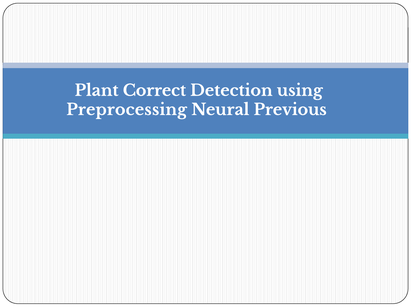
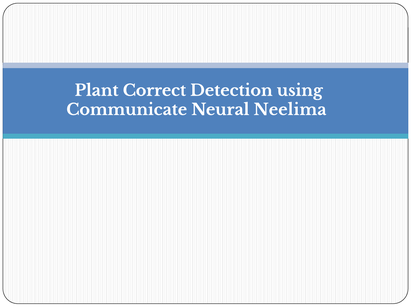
Preprocessing: Preprocessing -> Communicate (127, 110)
Previous: Previous -> Neelima (290, 110)
